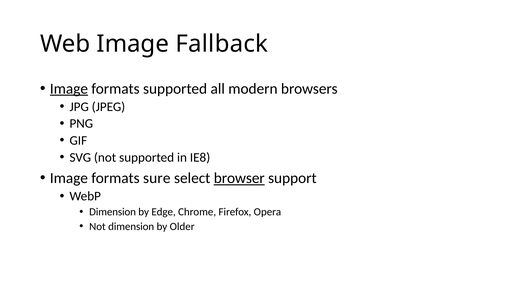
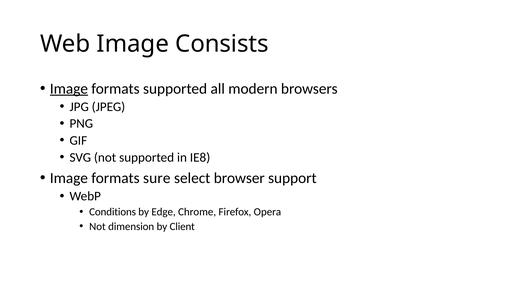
Fallback: Fallback -> Consists (222, 44)
browser underline: present -> none (239, 178)
Dimension: Dimension -> Conditions (113, 212)
Older: Older -> Client (182, 227)
